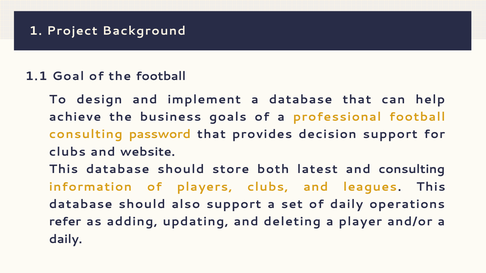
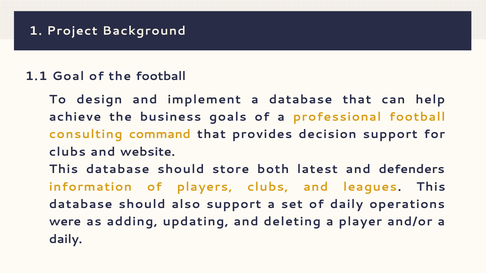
password: password -> command (160, 134)
and consulting: consulting -> defenders (412, 169)
refer: refer -> were (65, 222)
